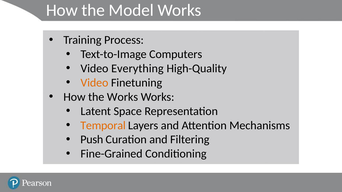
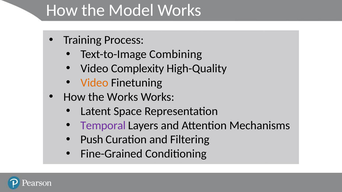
Computers: Computers -> Combining (176, 54)
Everything: Everything -> Complexity (138, 69)
Temporal colour: orange -> purple (103, 126)
